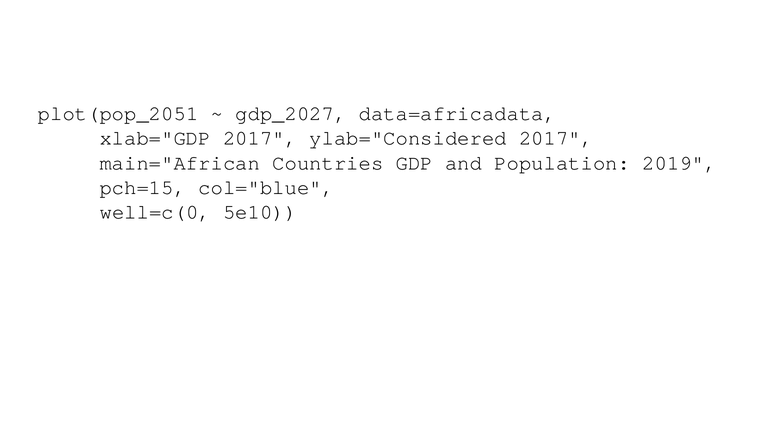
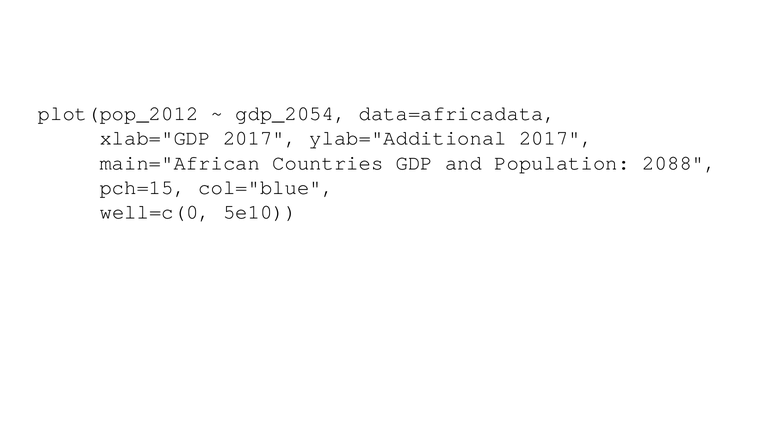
plot(pop_2051: plot(pop_2051 -> plot(pop_2012 (118, 114)
gdp_2027: gdp_2027 -> gdp_2054 (291, 114)
ylab="Considered: ylab="Considered -> ylab="Additional (408, 138)
2019: 2019 -> 2088 (680, 163)
